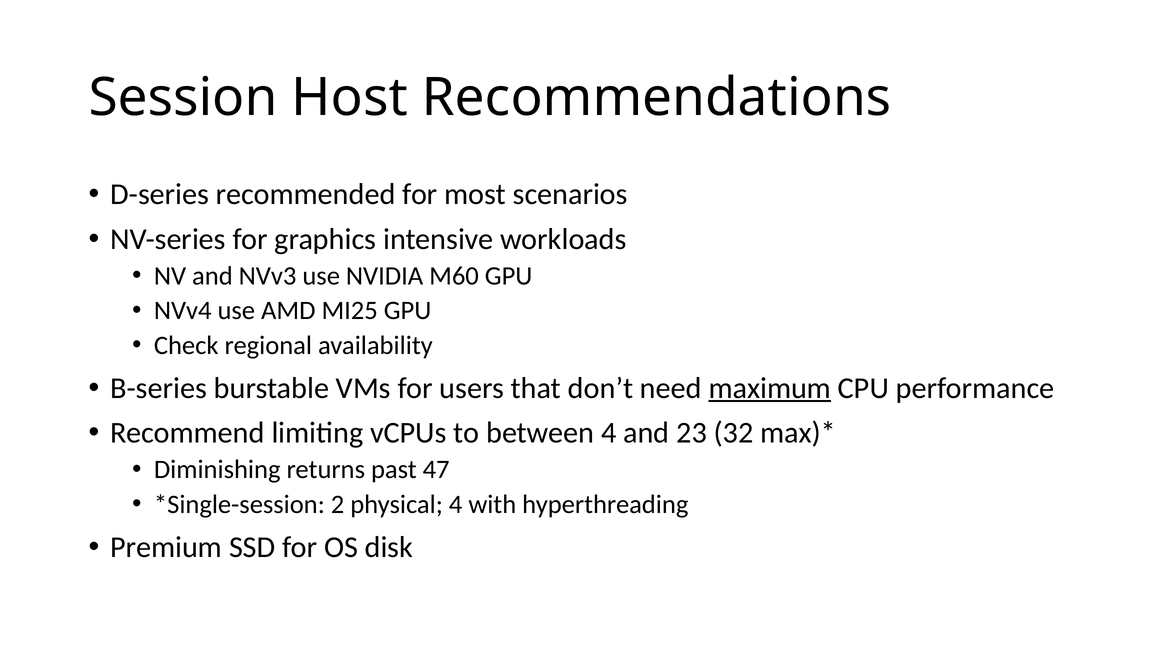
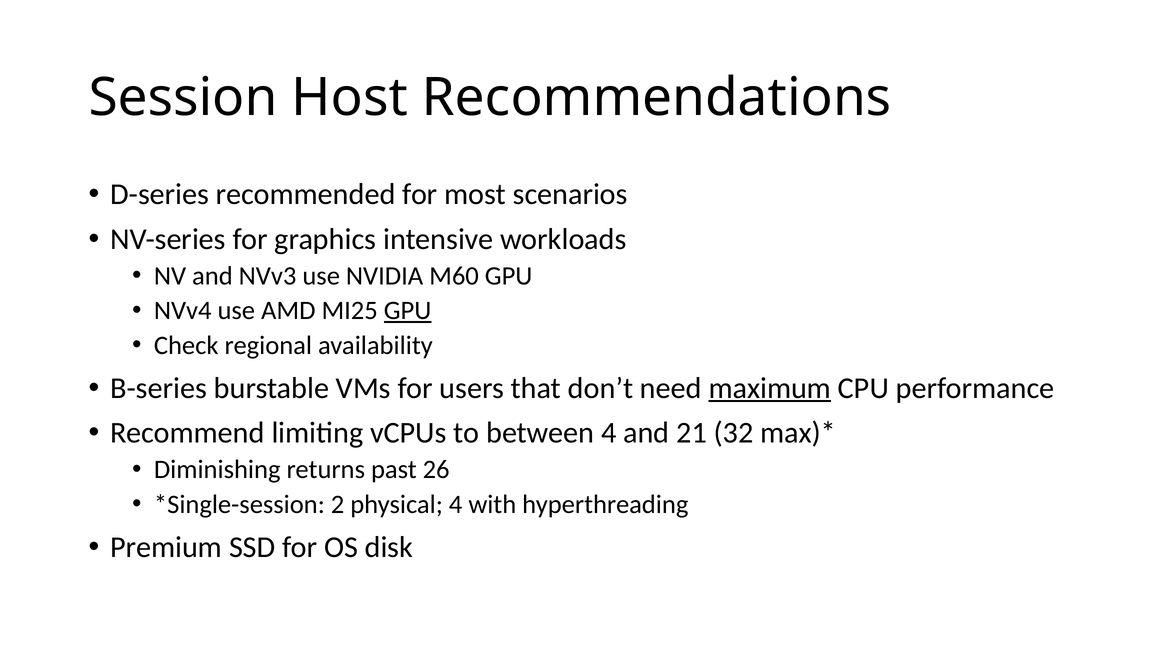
GPU underline: none -> present (408, 311)
23: 23 -> 21 (692, 433)
47: 47 -> 26 (436, 470)
